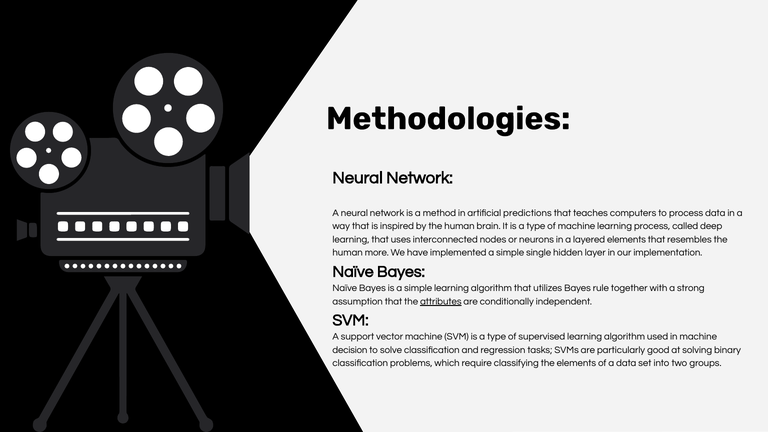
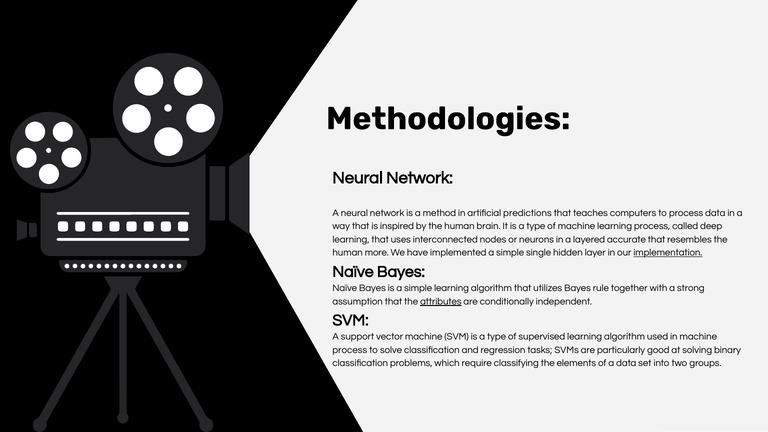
layered elements: elements -> accurate (626, 240)
implementation underline: none -> present (668, 253)
decision: decision -> process (350, 350)
